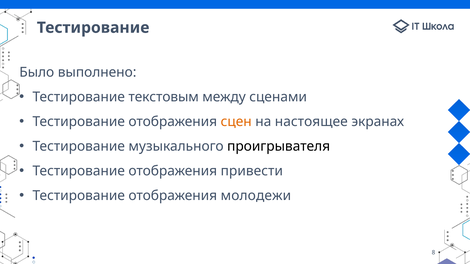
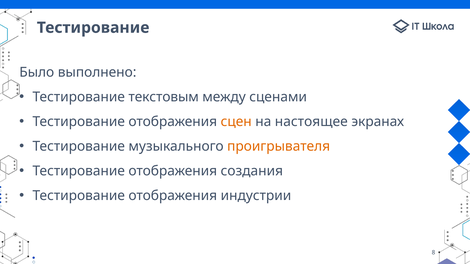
проигрывателя colour: black -> orange (279, 146)
привести: привести -> создания (252, 171)
молодежи: молодежи -> индустрии (256, 196)
